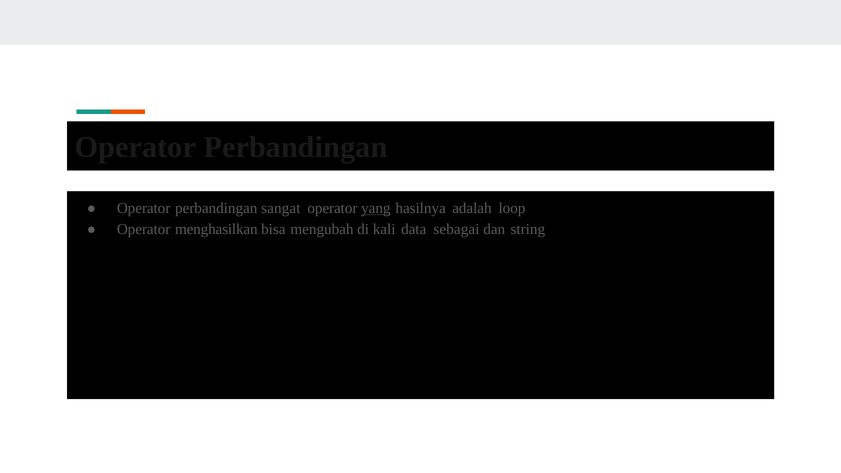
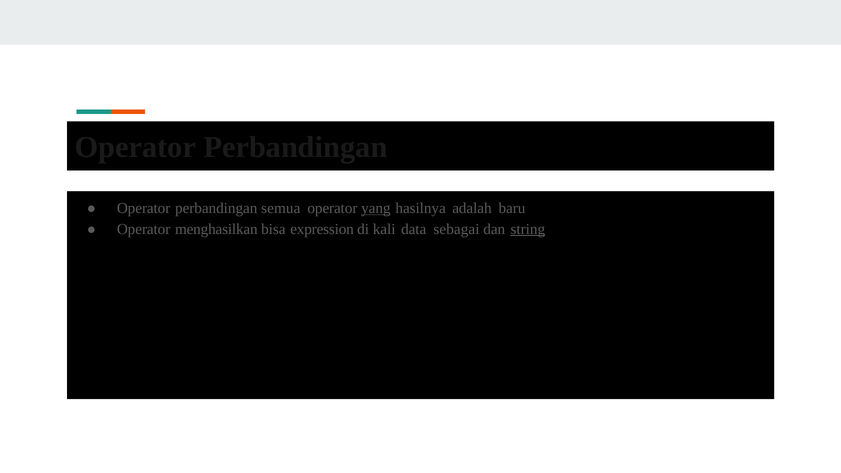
sangat: sangat -> semua (281, 208)
loop: loop -> baru (512, 208)
mengubah: mengubah -> expression (322, 229)
string underline: none -> present (528, 229)
